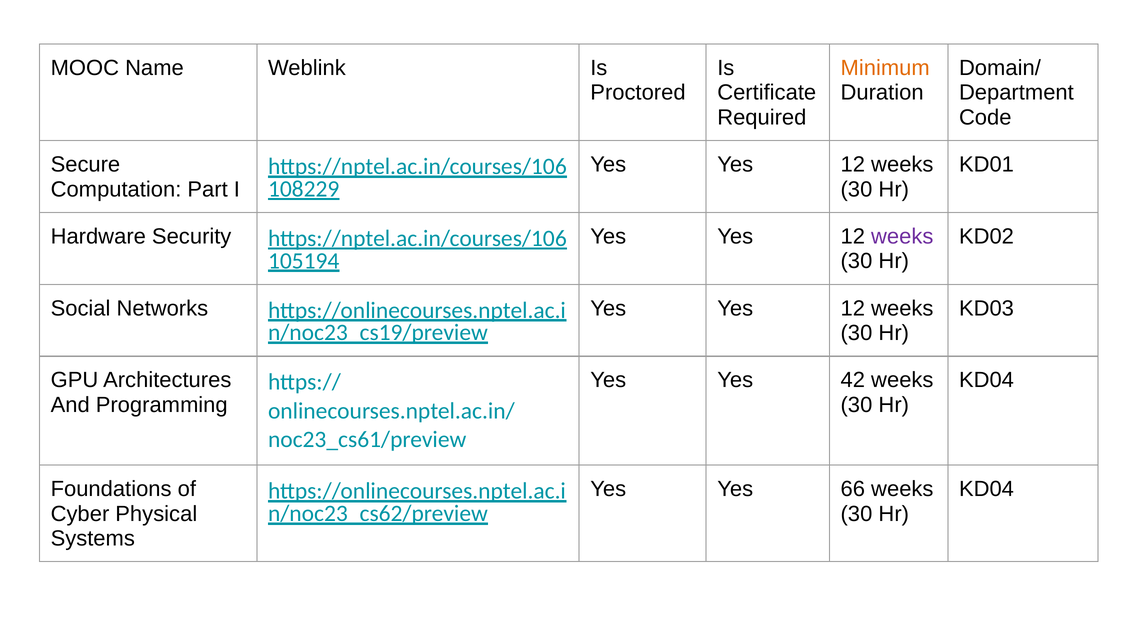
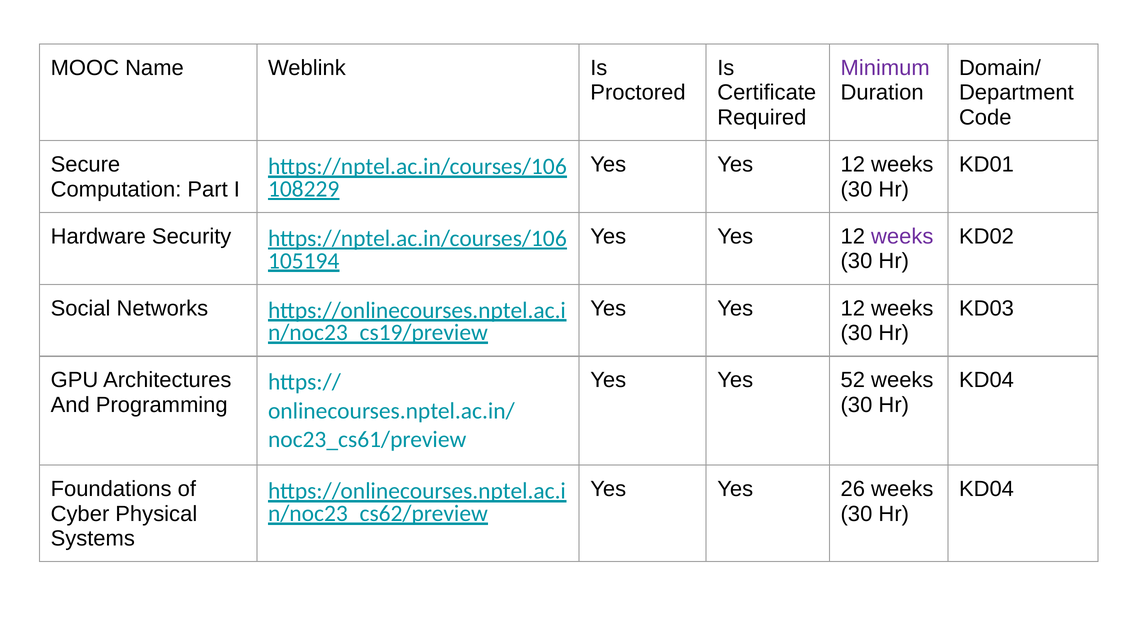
Minimum colour: orange -> purple (885, 68)
42: 42 -> 52 (853, 380)
66: 66 -> 26 (853, 489)
